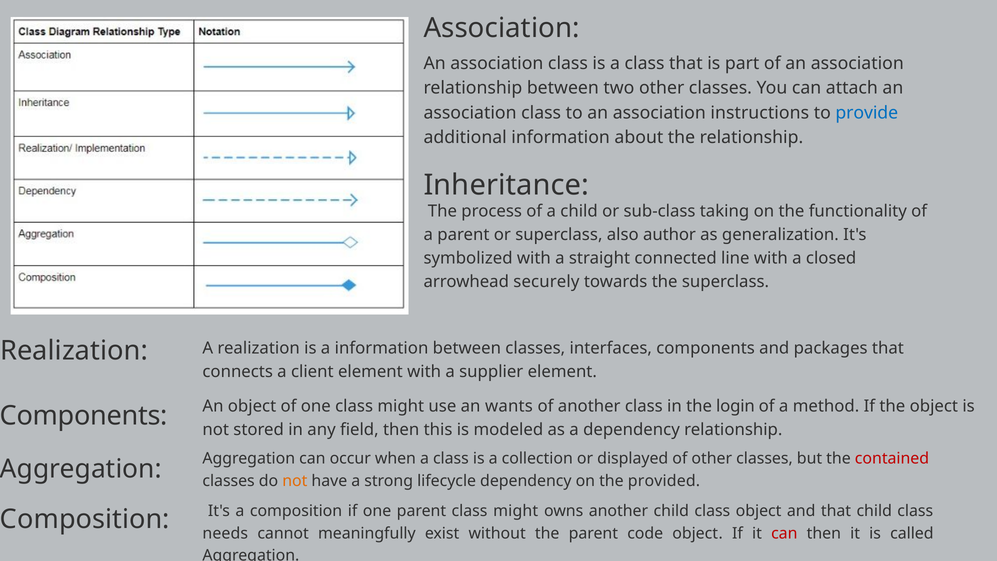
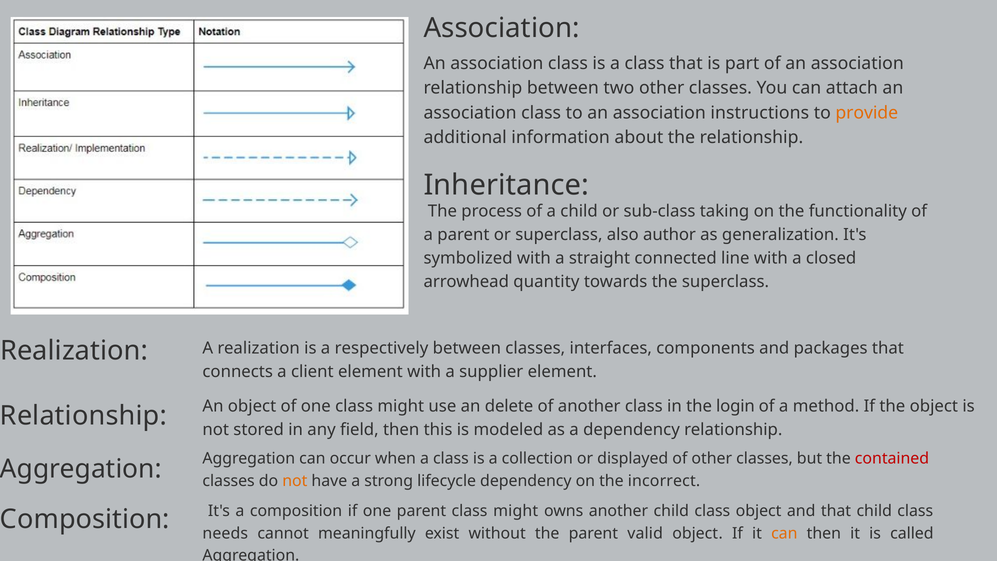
provide colour: blue -> orange (867, 113)
securely: securely -> quantity (546, 282)
a information: information -> respectively (382, 348)
Components: Components -> Relationship (83, 416)
wants: wants -> delete (509, 406)
provided: provided -> incorrect (664, 481)
code: code -> valid (645, 533)
can colour: red -> orange (784, 533)
